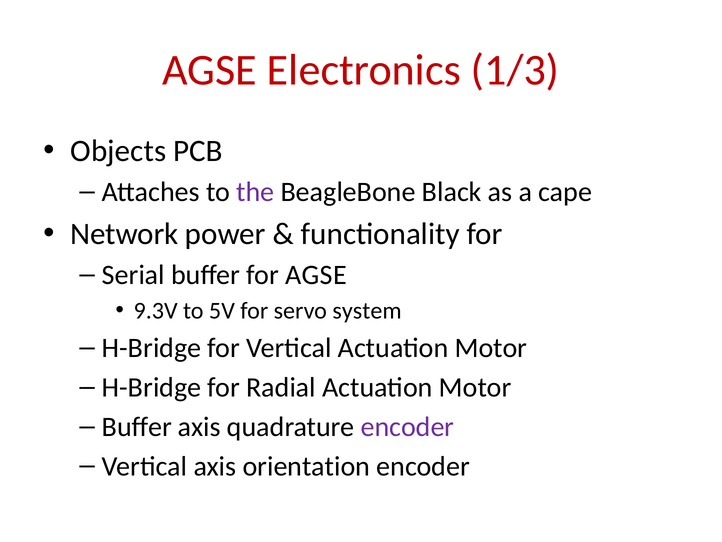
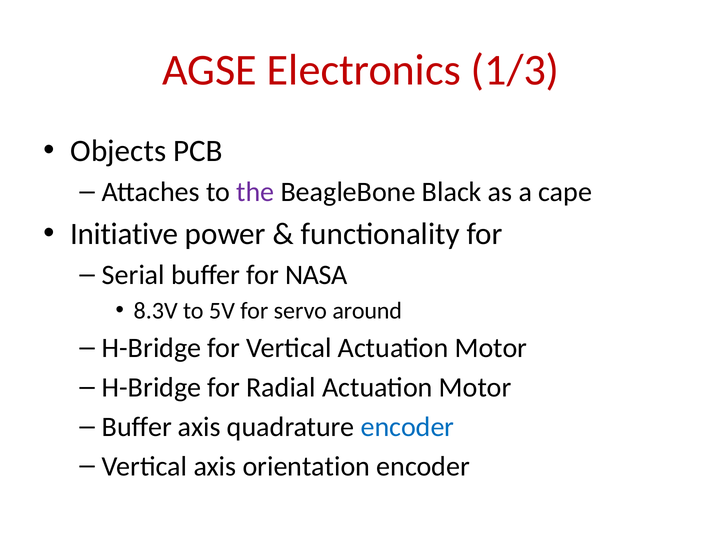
Network: Network -> Initiative (124, 234)
for AGSE: AGSE -> NASA (316, 275)
9.3V: 9.3V -> 8.3V (156, 311)
system: system -> around (367, 311)
encoder colour: purple -> blue (407, 427)
